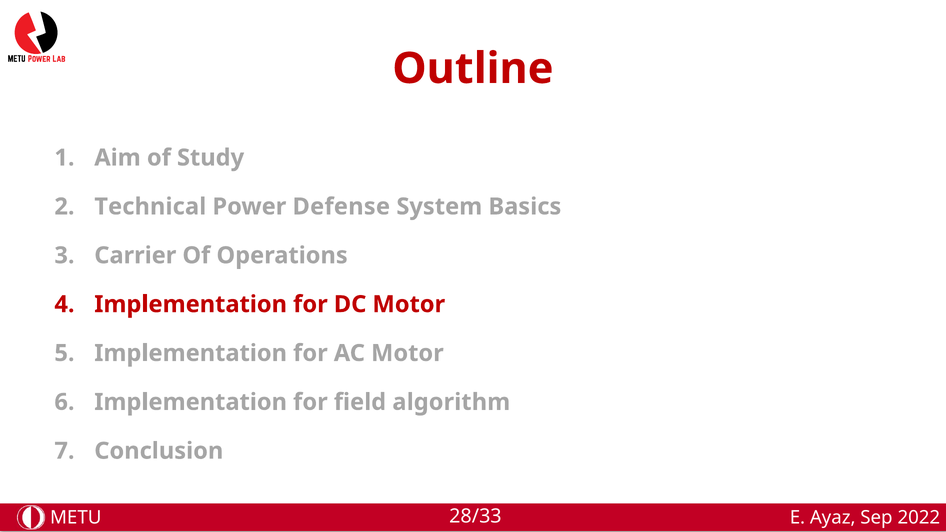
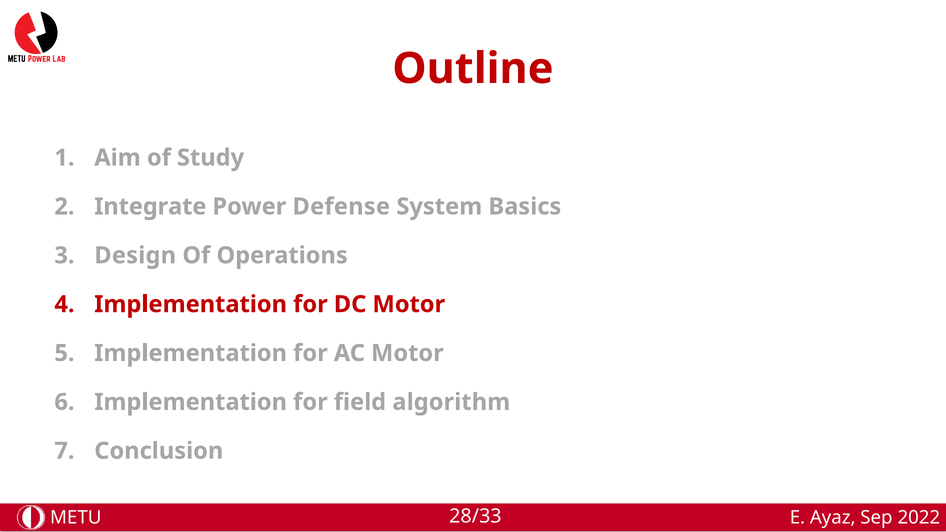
Technical: Technical -> Integrate (150, 207)
Carrier: Carrier -> Design (135, 256)
